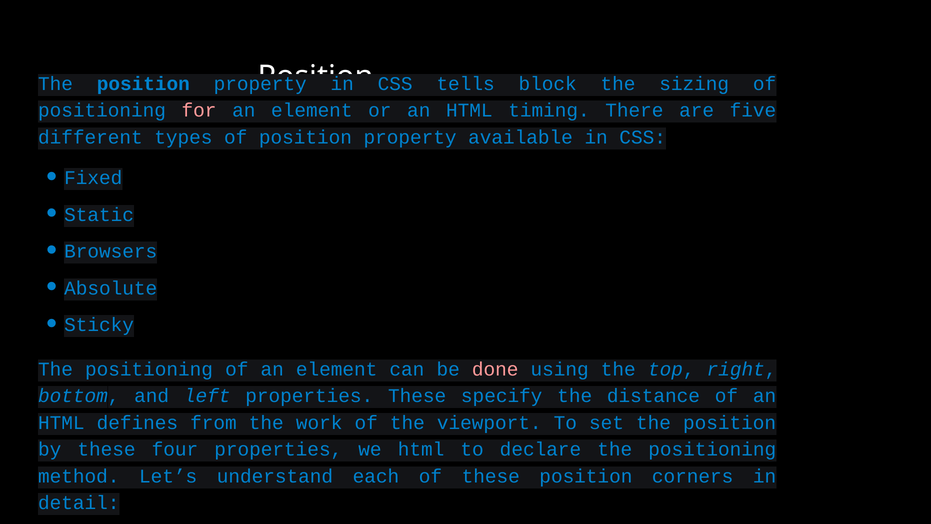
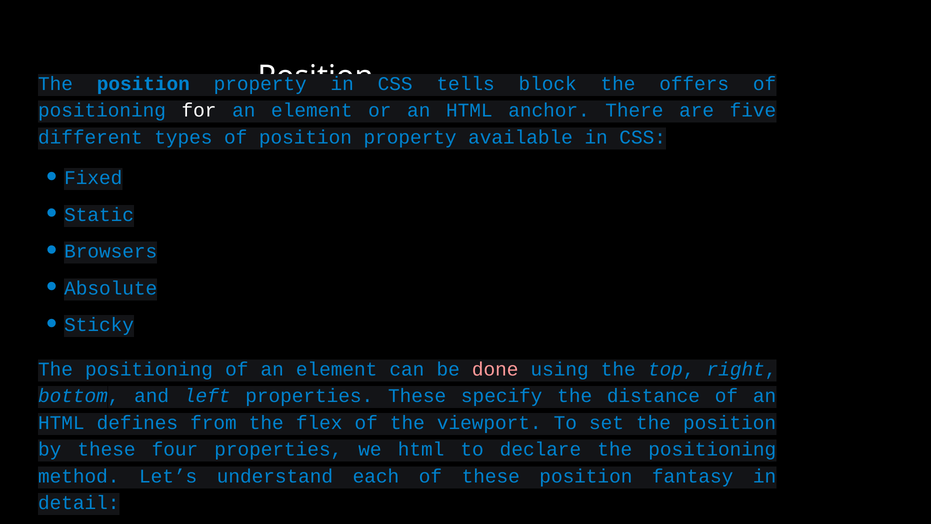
sizing: sizing -> offers (694, 84)
for colour: pink -> white (199, 110)
timing: timing -> anchor (549, 110)
work: work -> flex (319, 422)
corners: corners -> fantasy (693, 476)
